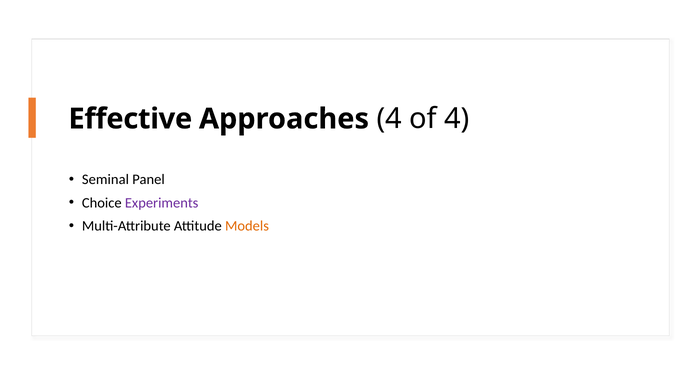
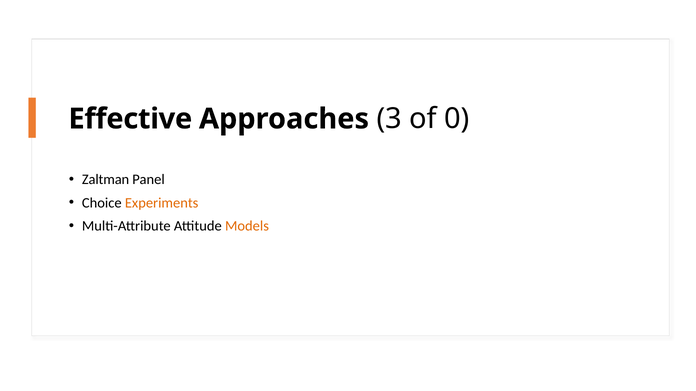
Approaches 4: 4 -> 3 (389, 119)
of 4: 4 -> 0 (457, 119)
Seminal: Seminal -> Zaltman (106, 180)
Experiments colour: purple -> orange (162, 203)
